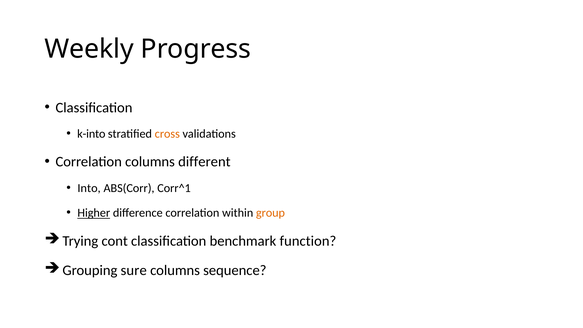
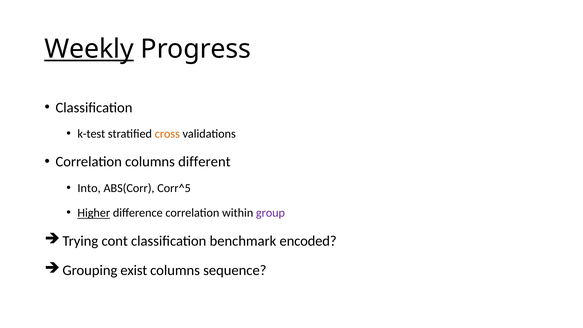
Weekly underline: none -> present (89, 49)
k-into: k-into -> k-test (91, 134)
Corr^1: Corr^1 -> Corr^5 (174, 188)
group colour: orange -> purple (270, 213)
function: function -> encoded (308, 241)
sure: sure -> exist (134, 270)
